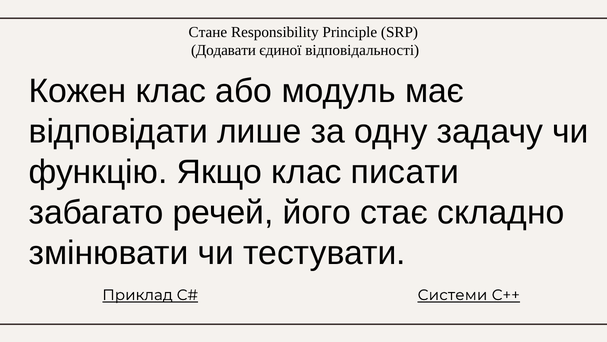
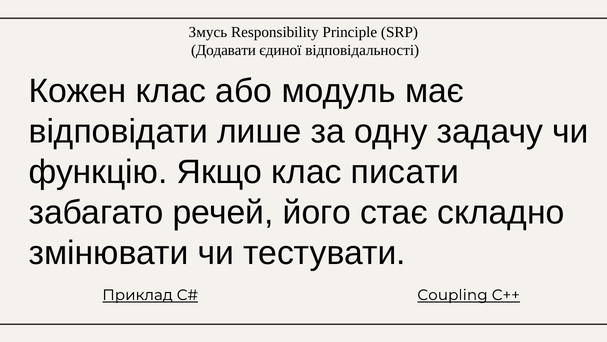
Стане: Стане -> Змусь (208, 32)
Системи: Системи -> Coupling (452, 295)
